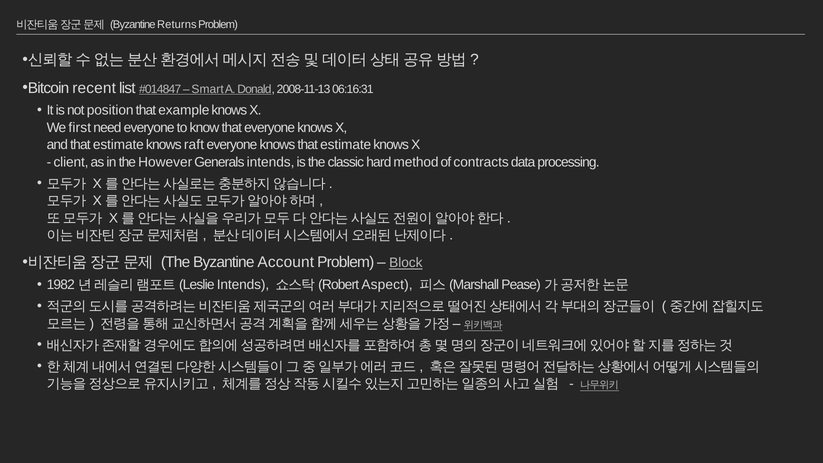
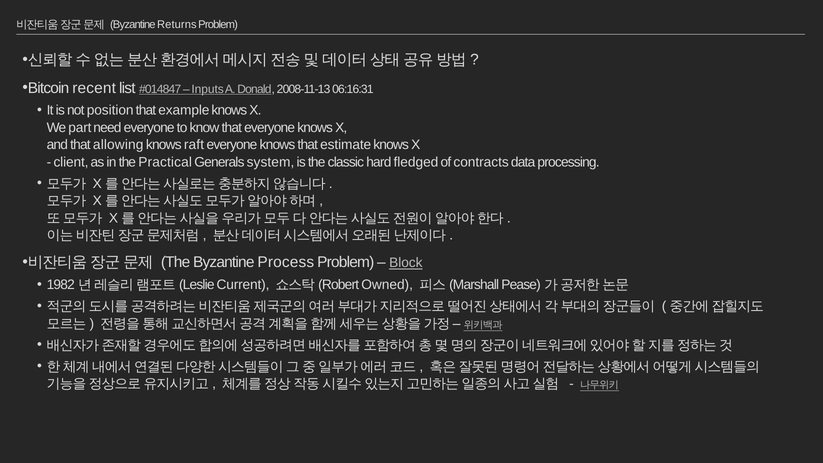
Smart: Smart -> Inputs (208, 89)
first: first -> part (80, 128)
and that estimate: estimate -> allowing (118, 145)
However: However -> Practical (165, 162)
Generals intends: intends -> system (271, 162)
method: method -> fledged (416, 162)
Account: Account -> Process (286, 262)
Intends: Intends -> Current (243, 285)
Aspect: Aspect -> Owned (387, 285)
